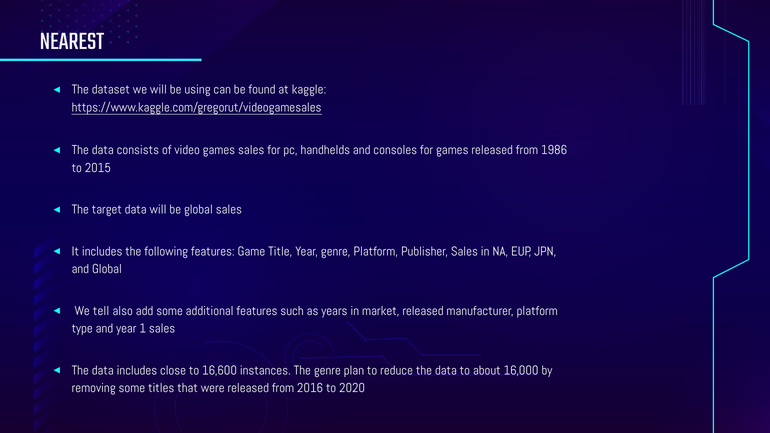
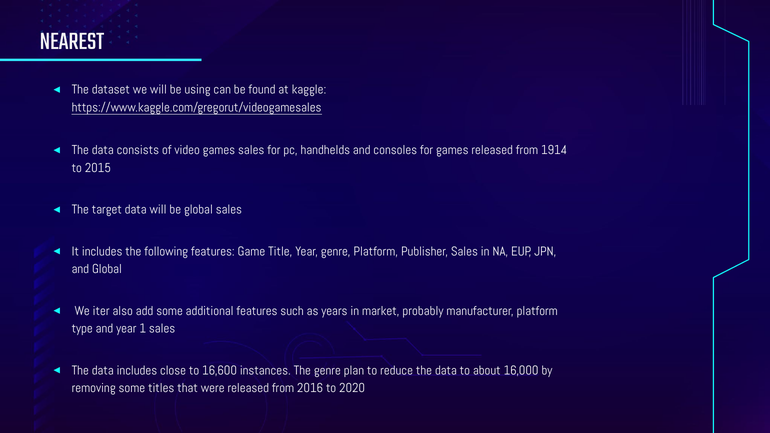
1986: 1986 -> 1914 (554, 150)
tell: tell -> iter (101, 311)
market released: released -> probably (423, 311)
